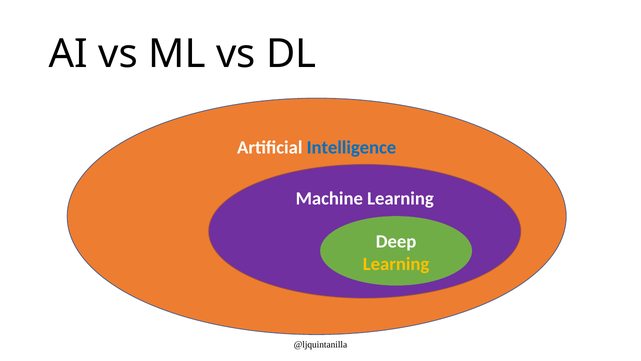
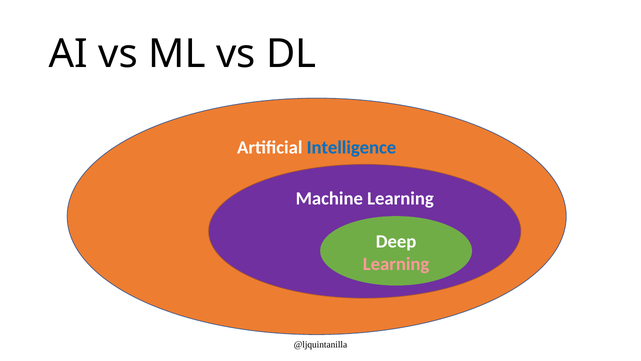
Learning colour: yellow -> pink (396, 264)
